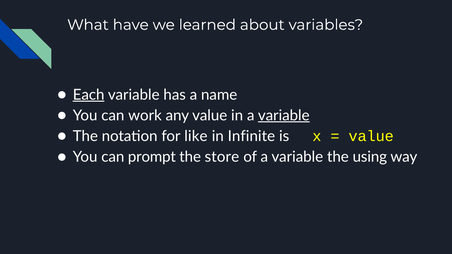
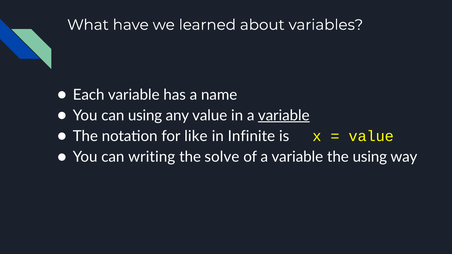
Each underline: present -> none (89, 95)
can work: work -> using (145, 116)
prompt: prompt -> writing (152, 157)
store: store -> solve (222, 157)
